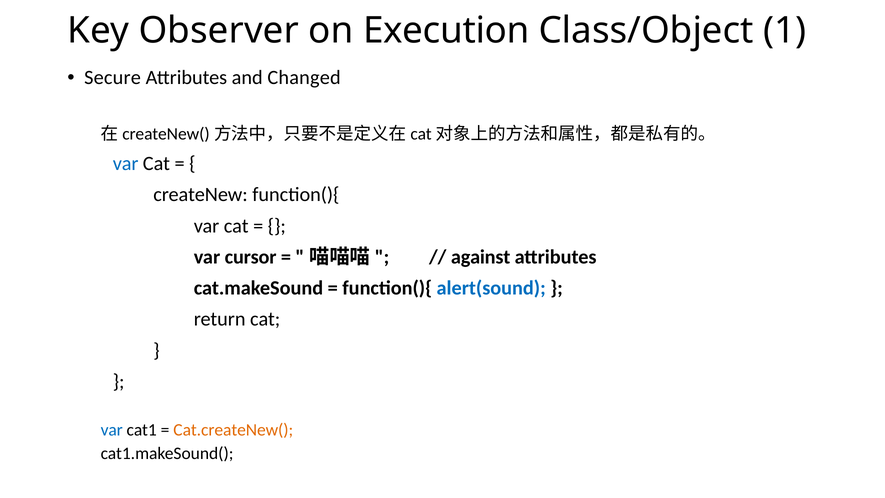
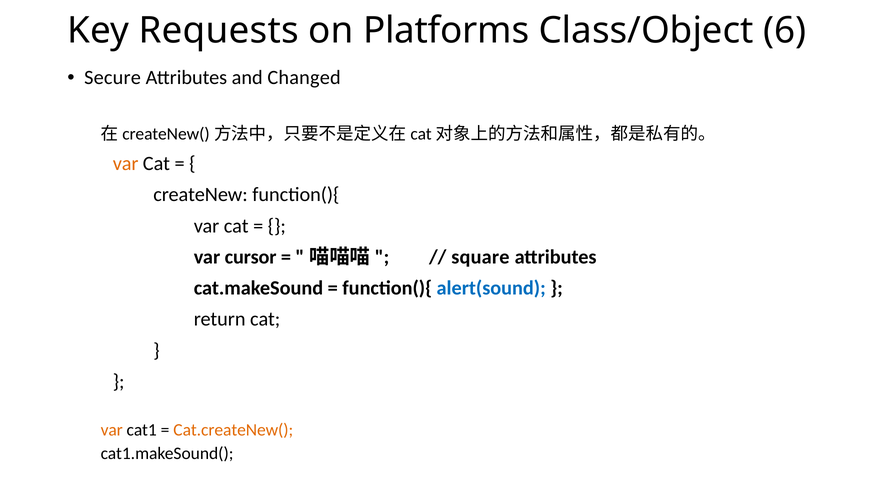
Observer: Observer -> Requests (219, 31)
Execution: Execution -> Platforms (446, 31)
1: 1 -> 6 (785, 31)
var colour: blue -> orange (126, 164)
against: against -> square (480, 257)
var colour: blue -> orange (112, 430)
